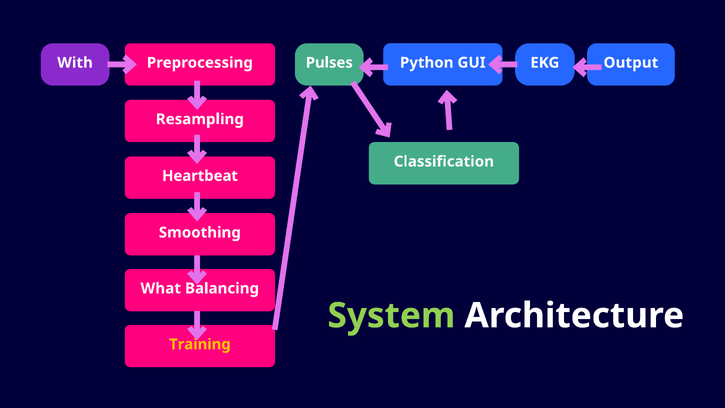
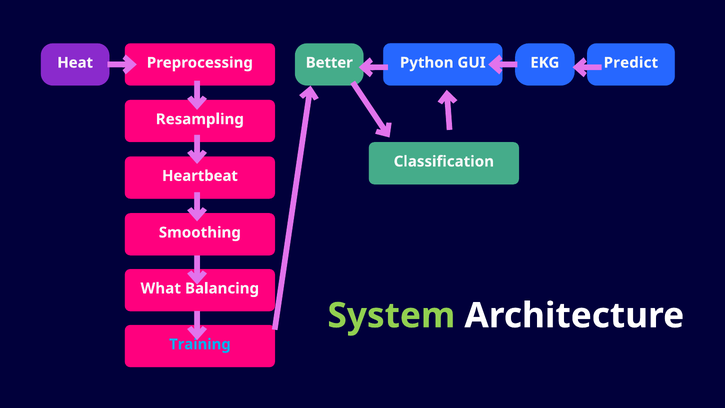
With: With -> Heat (75, 63)
Pulses: Pulses -> Better (329, 63)
Output: Output -> Predict (631, 63)
Training colour: yellow -> light blue (200, 344)
